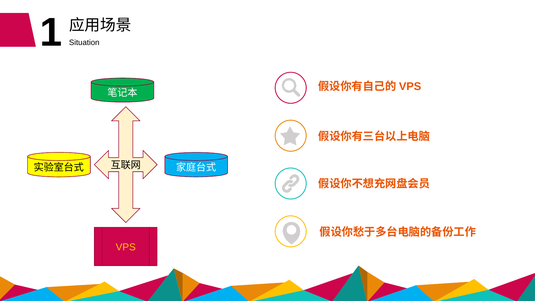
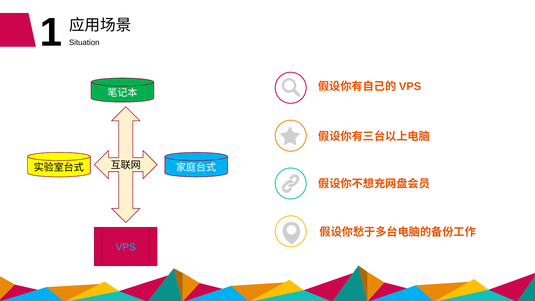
VPS colour: yellow -> light blue (126, 247)
